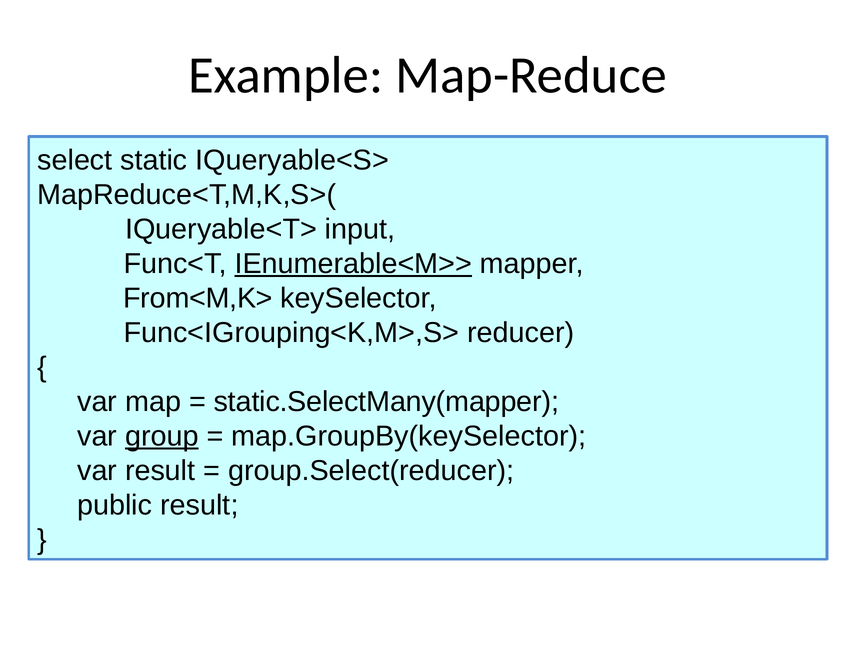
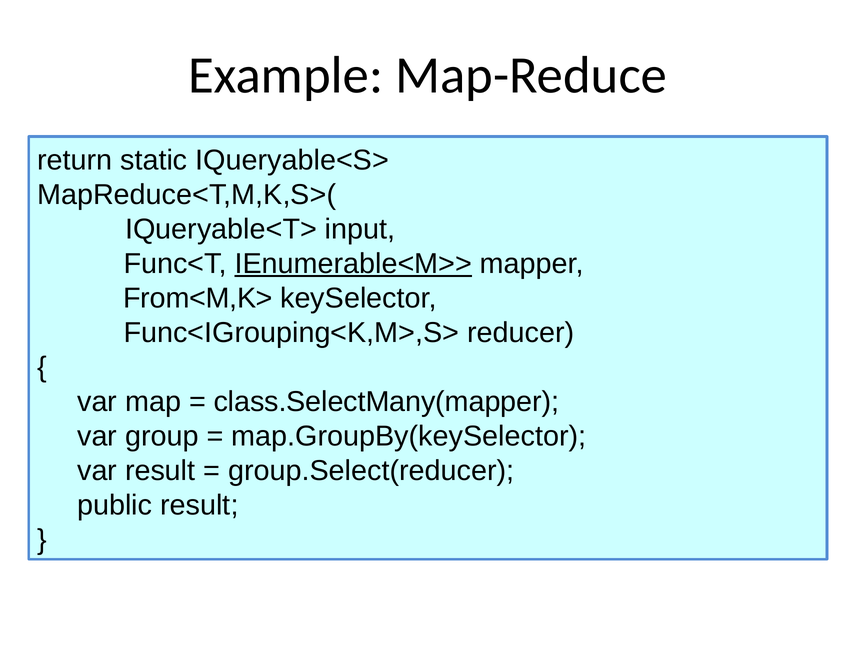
select: select -> return (75, 160)
static.SelectMany(mapper: static.SelectMany(mapper -> class.SelectMany(mapper (386, 402)
group underline: present -> none (162, 436)
